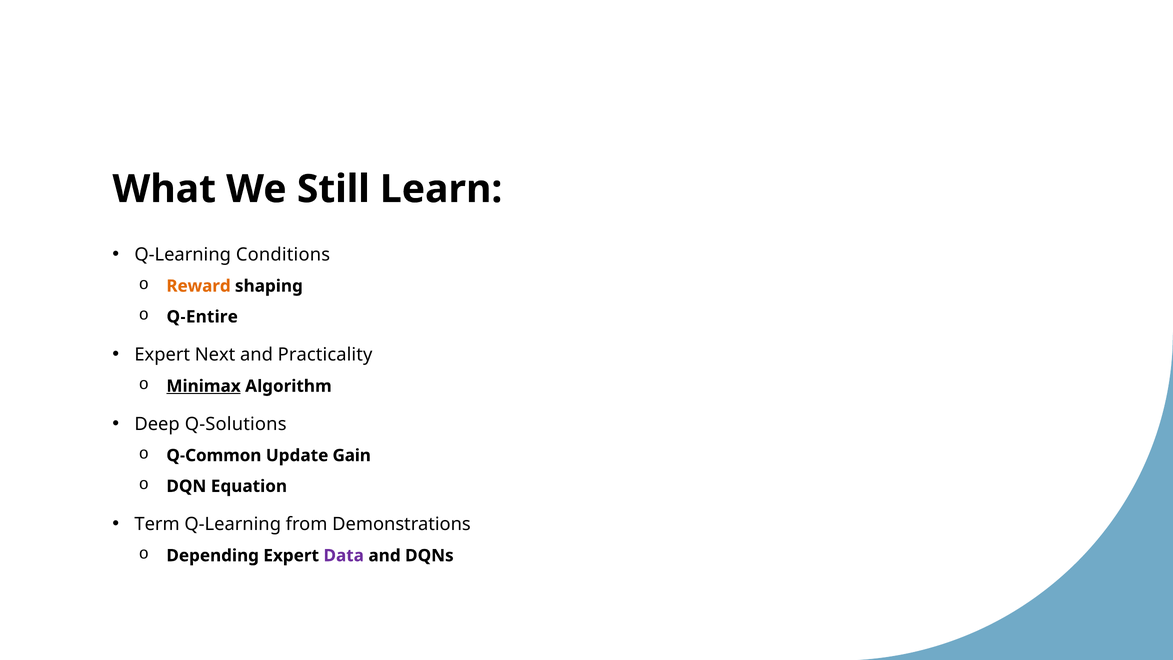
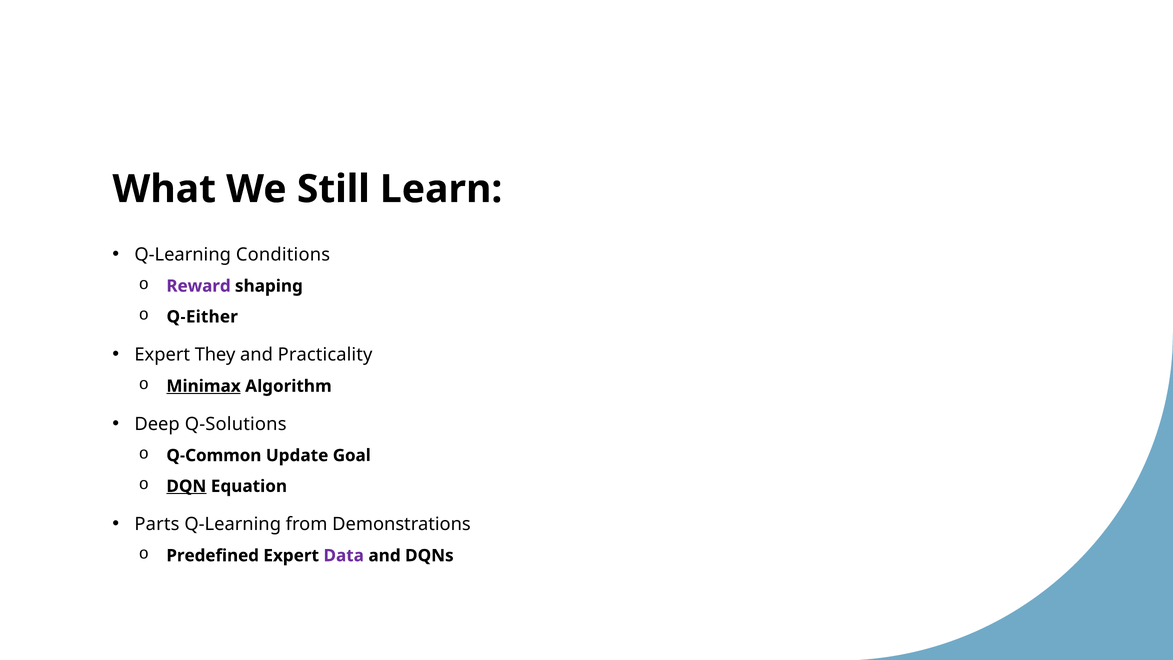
Reward colour: orange -> purple (198, 286)
Q-Entire: Q-Entire -> Q-Either (202, 317)
Next: Next -> They (215, 355)
Gain: Gain -> Goal (352, 455)
DQN underline: none -> present (186, 486)
Term: Term -> Parts (157, 524)
Depending: Depending -> Predefined (213, 555)
